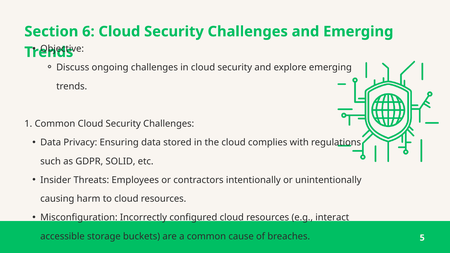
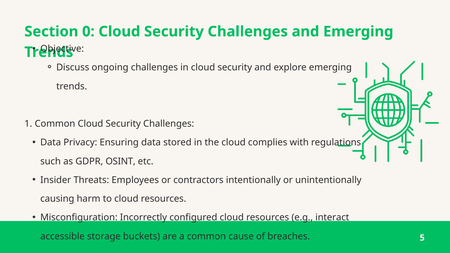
6: 6 -> 0 (88, 32)
SOLID: SOLID -> OSINT (121, 161)
